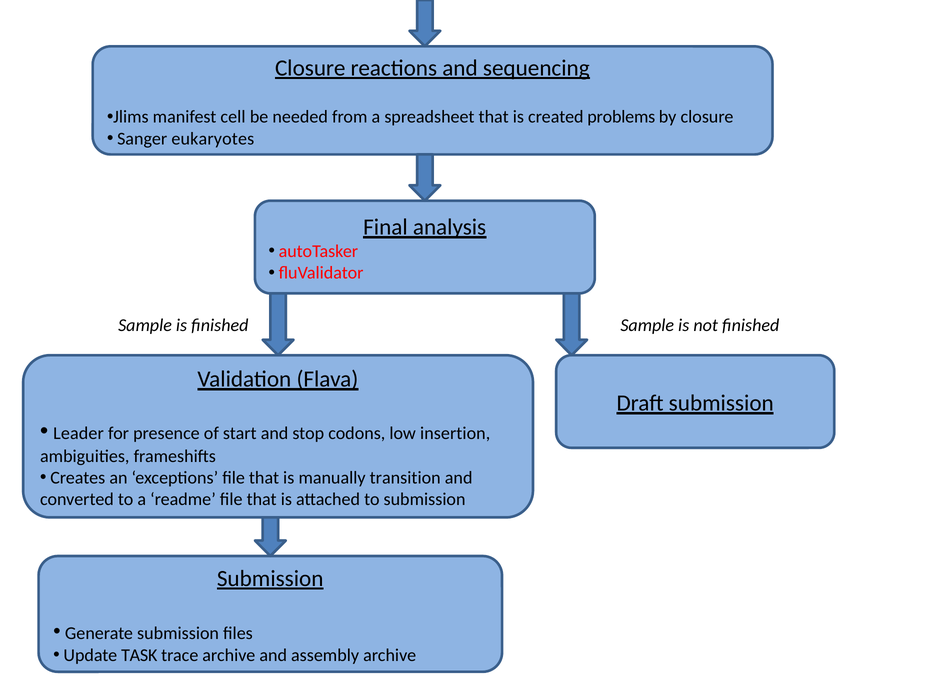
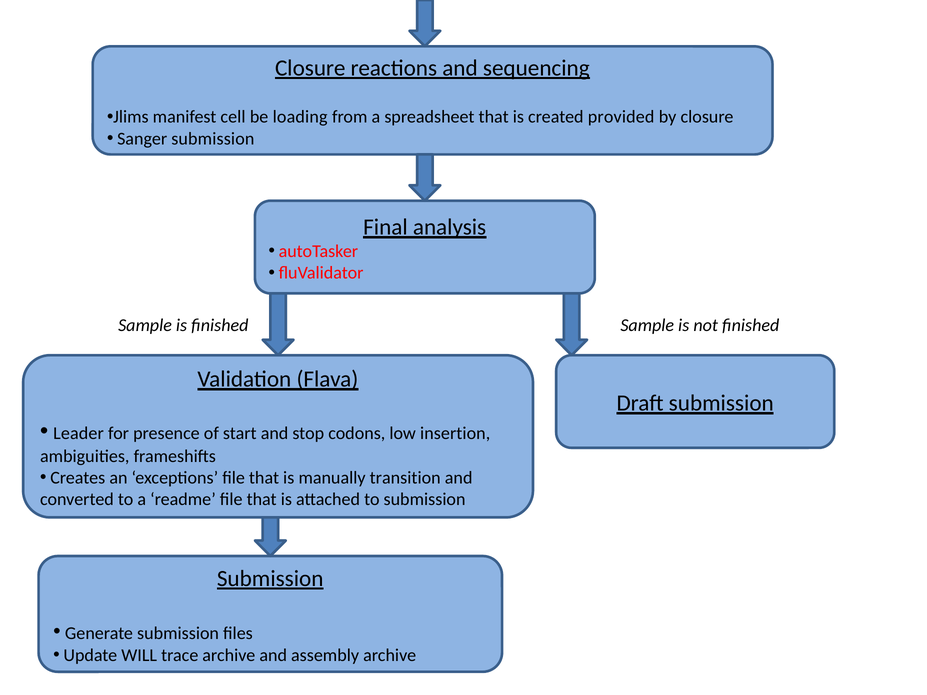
needed: needed -> loading (300, 117)
problems: problems -> provided (621, 117)
Sanger eukaryotes: eukaryotes -> submission (213, 139)
TASK: TASK -> WILL (139, 656)
